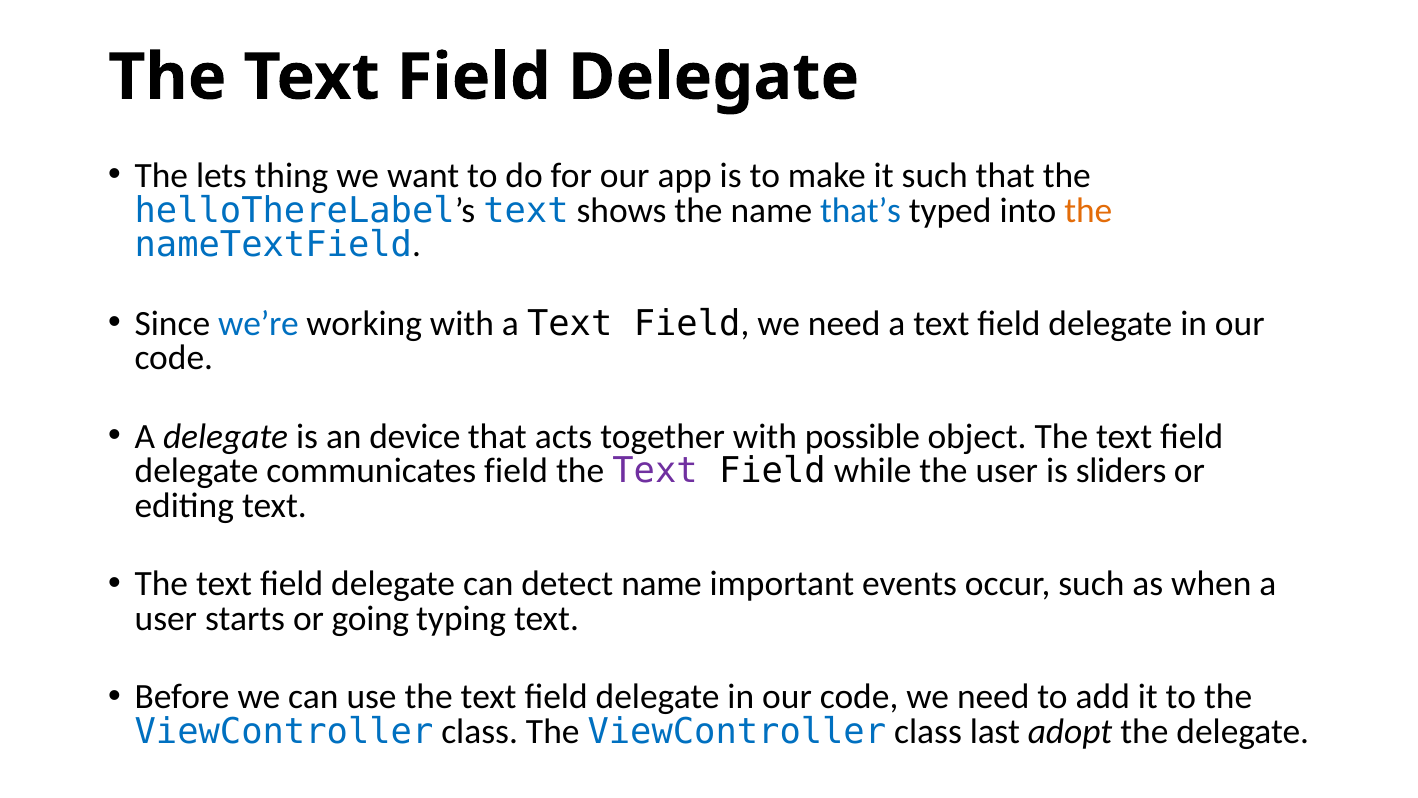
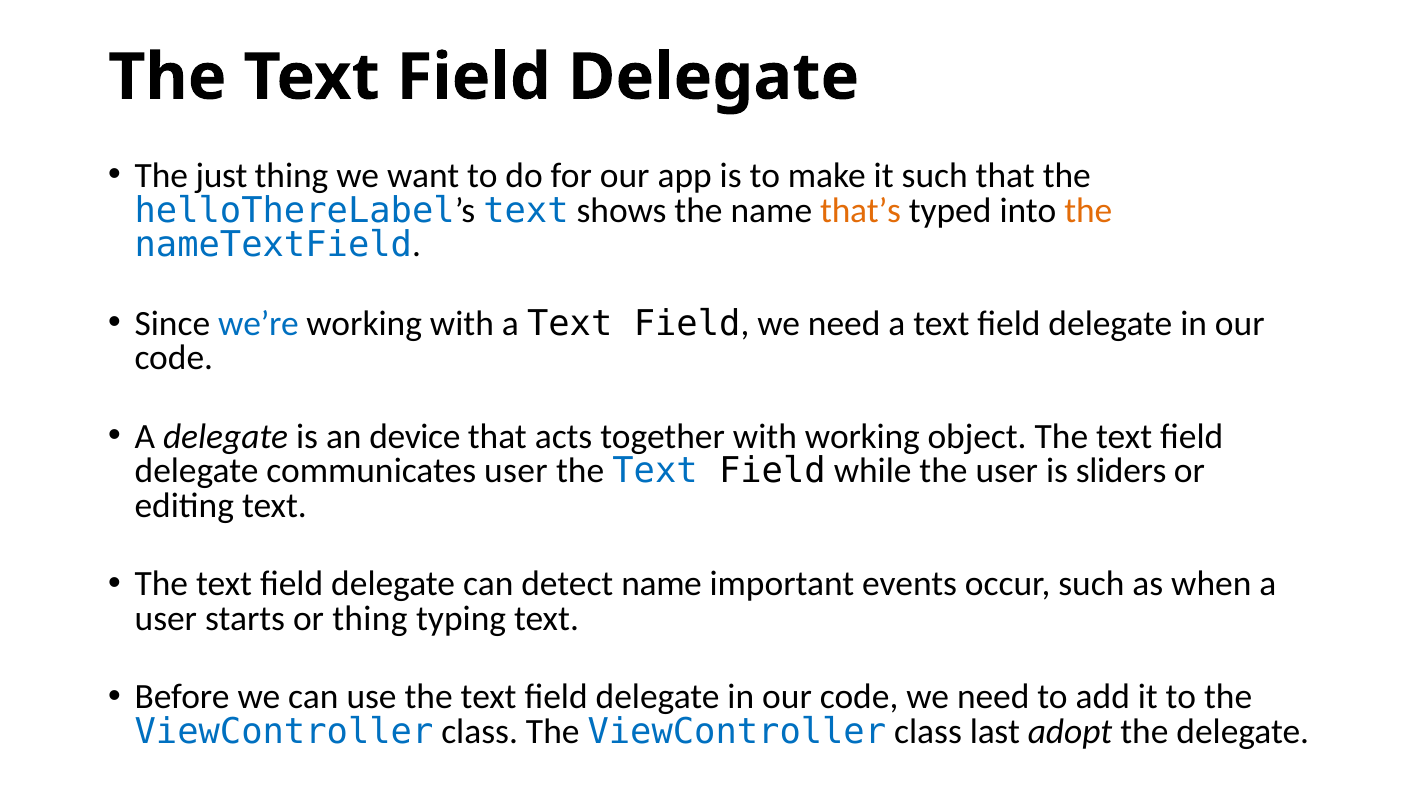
lets: lets -> just (222, 176)
that’s colour: blue -> orange (861, 210)
with possible: possible -> working (862, 436)
communicates field: field -> user (516, 471)
Text colour: purple -> blue (655, 471)
or going: going -> thing (370, 618)
